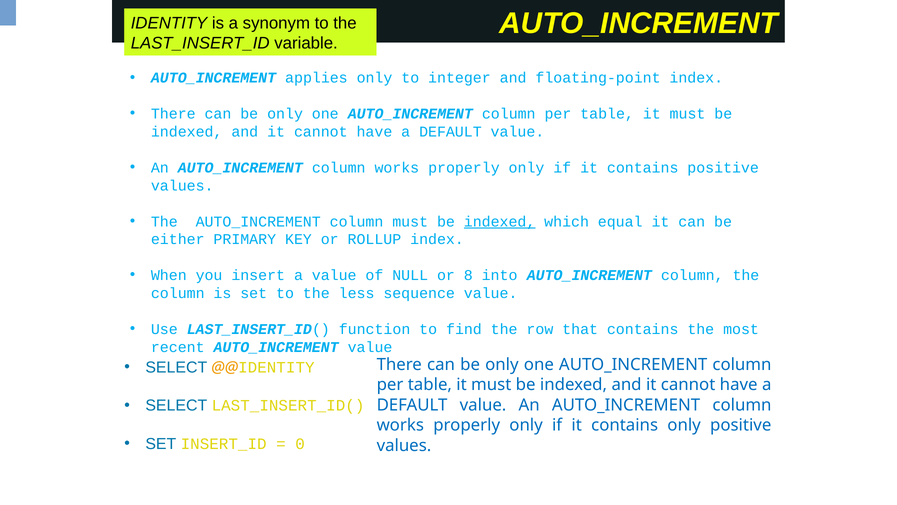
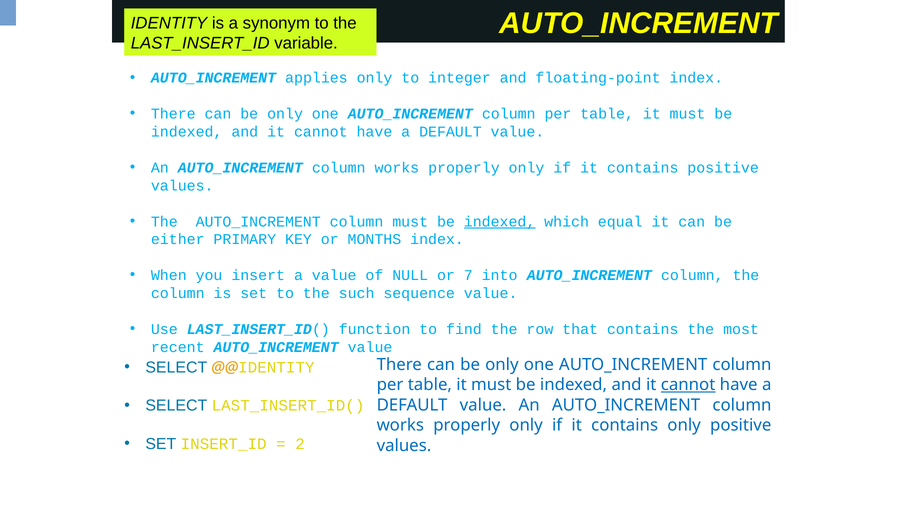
ROLLUP: ROLLUP -> MONTHS (374, 239)
8: 8 -> 7 (468, 275)
less: less -> such (357, 293)
cannot underline: none -> present (688, 385)
0: 0 -> 2 (300, 443)
